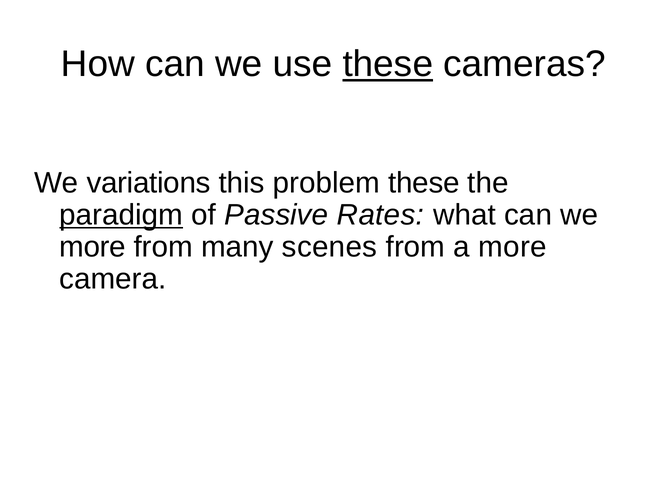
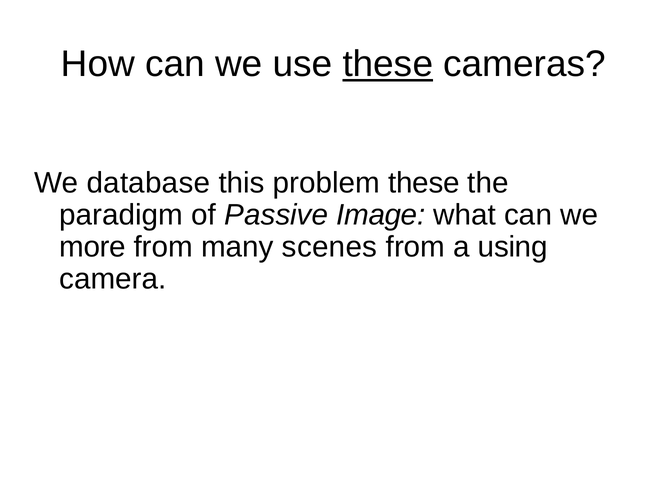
variations: variations -> database (148, 183)
paradigm underline: present -> none (121, 215)
Rates: Rates -> Image (381, 215)
a more: more -> using (513, 247)
